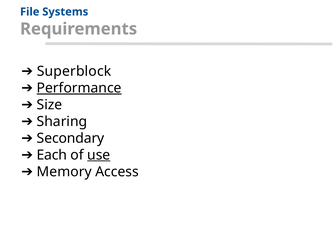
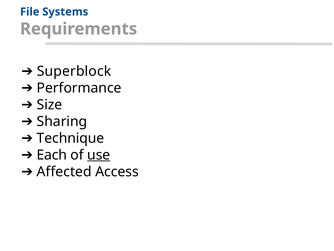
Performance underline: present -> none (79, 88)
Secondary: Secondary -> Technique (71, 138)
Memory: Memory -> Affected (64, 171)
